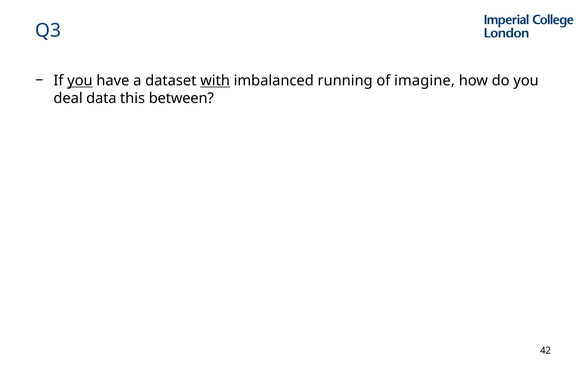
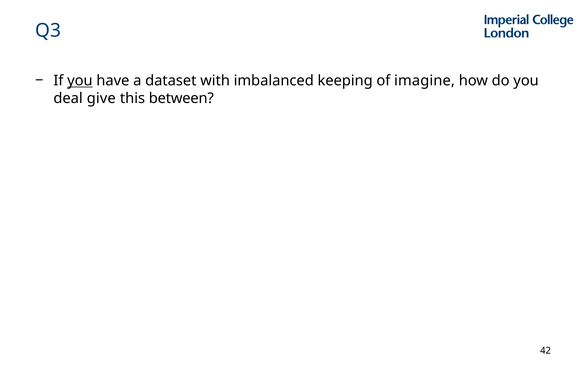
with underline: present -> none (215, 80)
running: running -> keeping (345, 80)
data: data -> give (101, 98)
